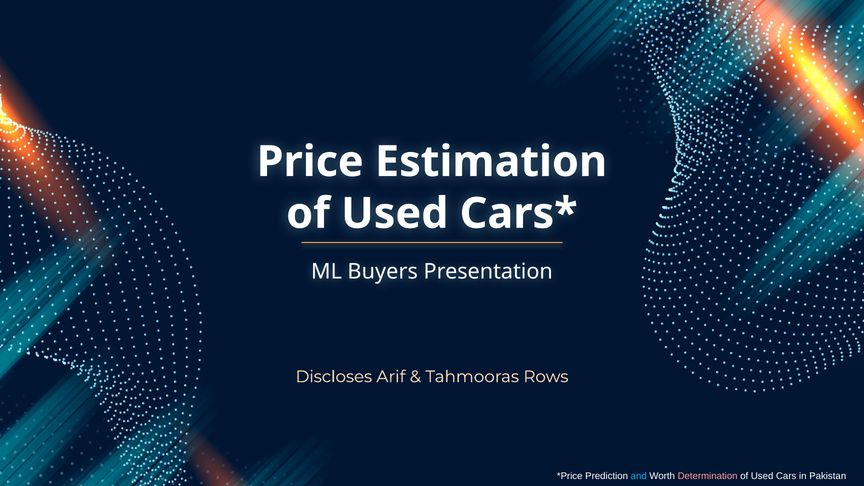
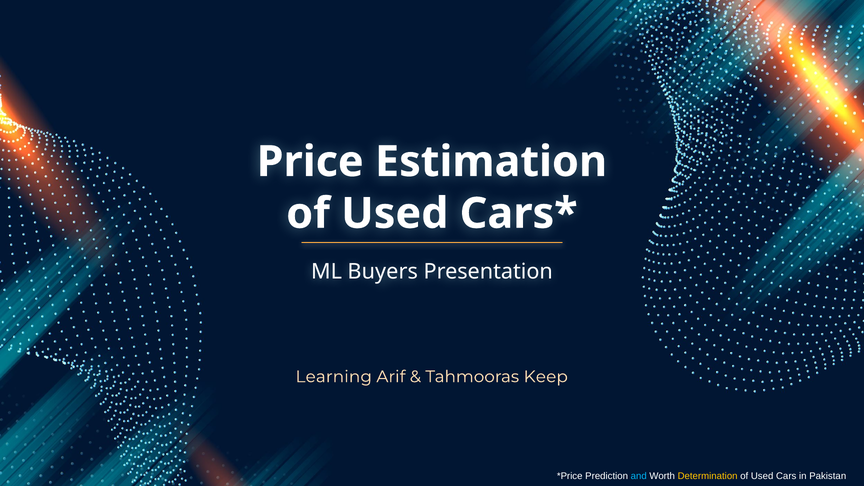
Discloses: Discloses -> Learning (334, 377)
Rows: Rows -> Keep (546, 377)
Determination colour: pink -> yellow (708, 476)
